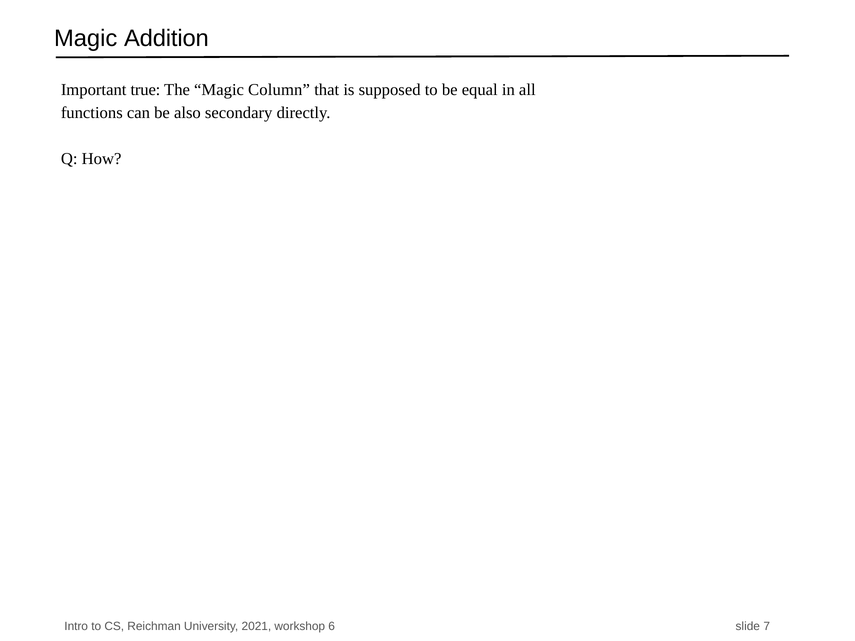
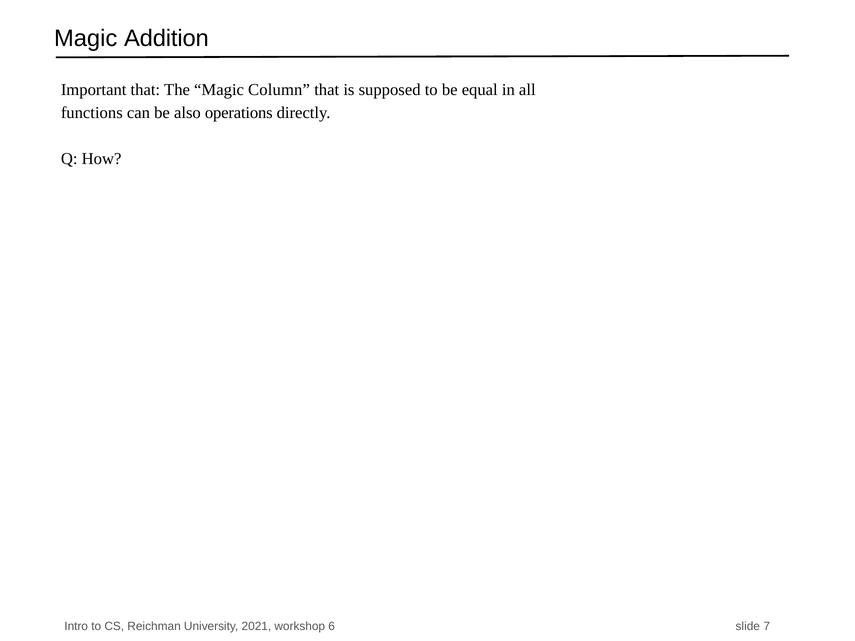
Important true: true -> that (145, 90)
secondary: secondary -> operations (239, 113)
